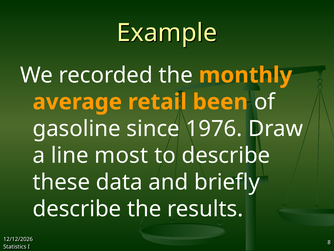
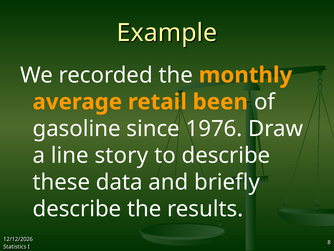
most: most -> story (121, 155)
